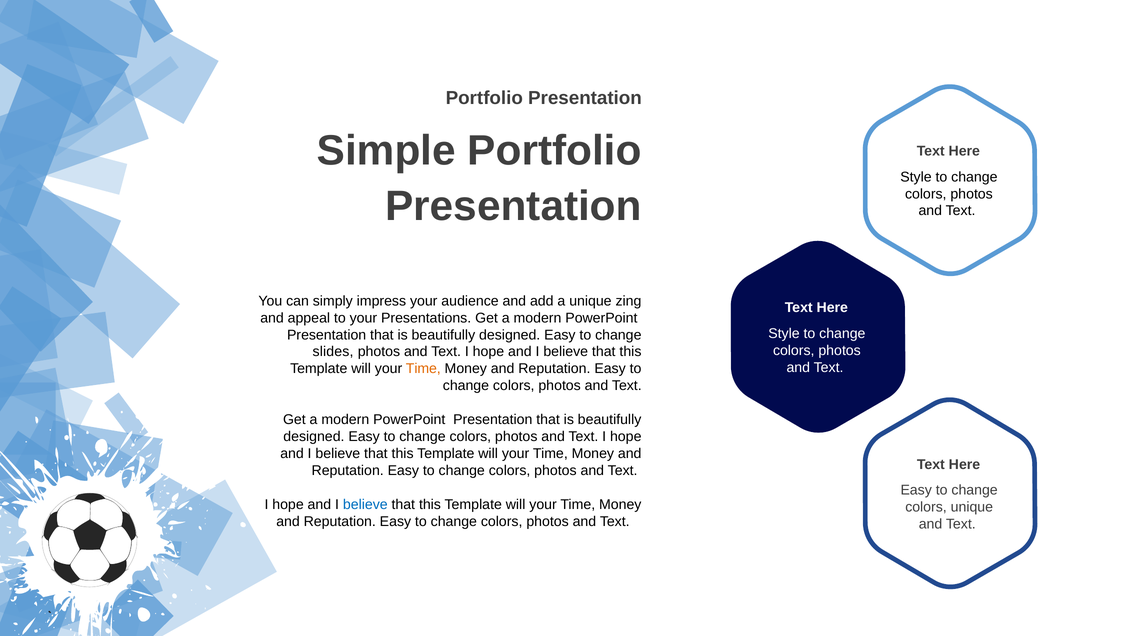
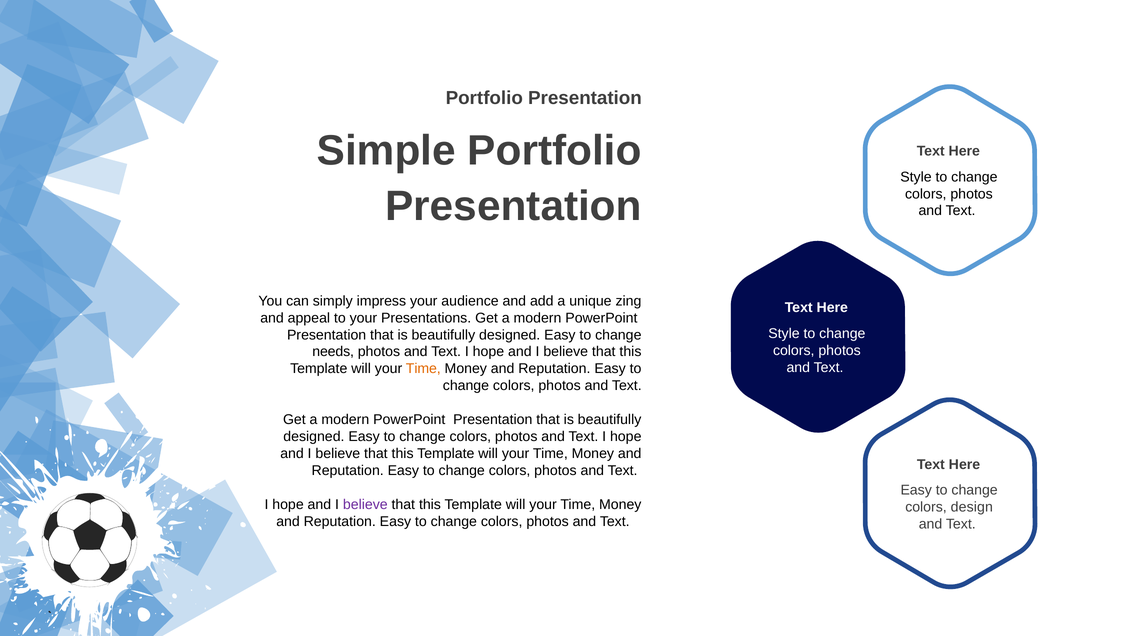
slides: slides -> needs (333, 352)
believe colour: blue -> purple (365, 505)
colors unique: unique -> design (972, 507)
